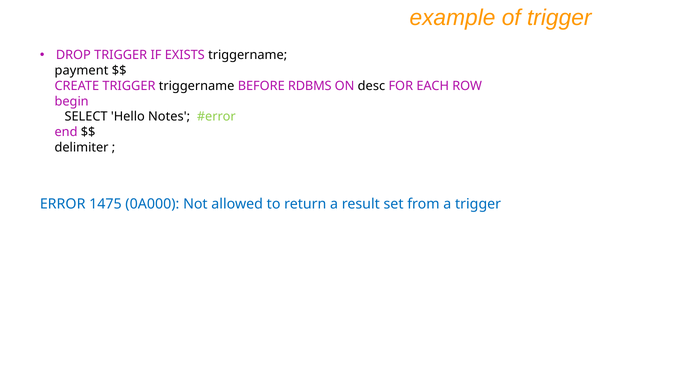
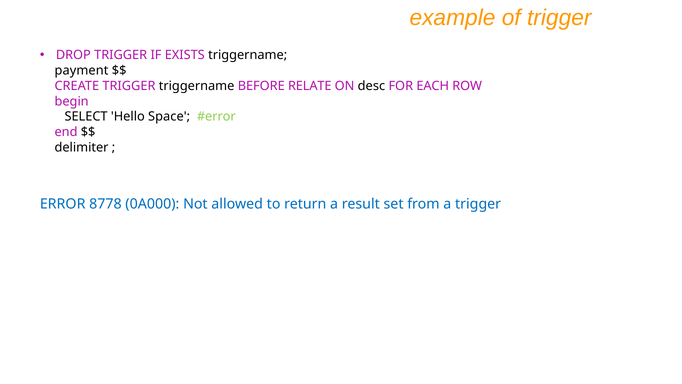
RDBMS: RDBMS -> RELATE (310, 86)
Notes: Notes -> Space (169, 117)
1475: 1475 -> 8778 (105, 204)
